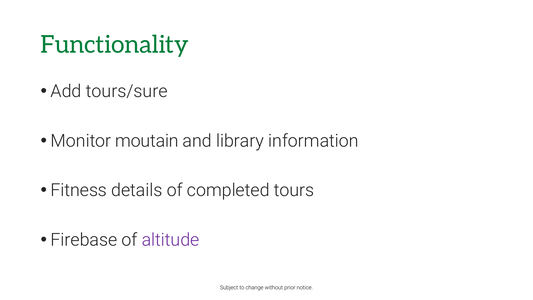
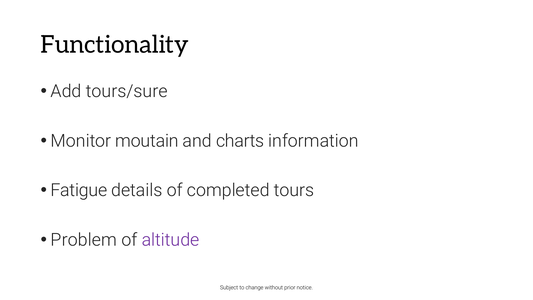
Functionality colour: green -> black (115, 45)
library: library -> charts (240, 141)
Fitness: Fitness -> Fatigue (79, 190)
Firebase: Firebase -> Problem (84, 240)
